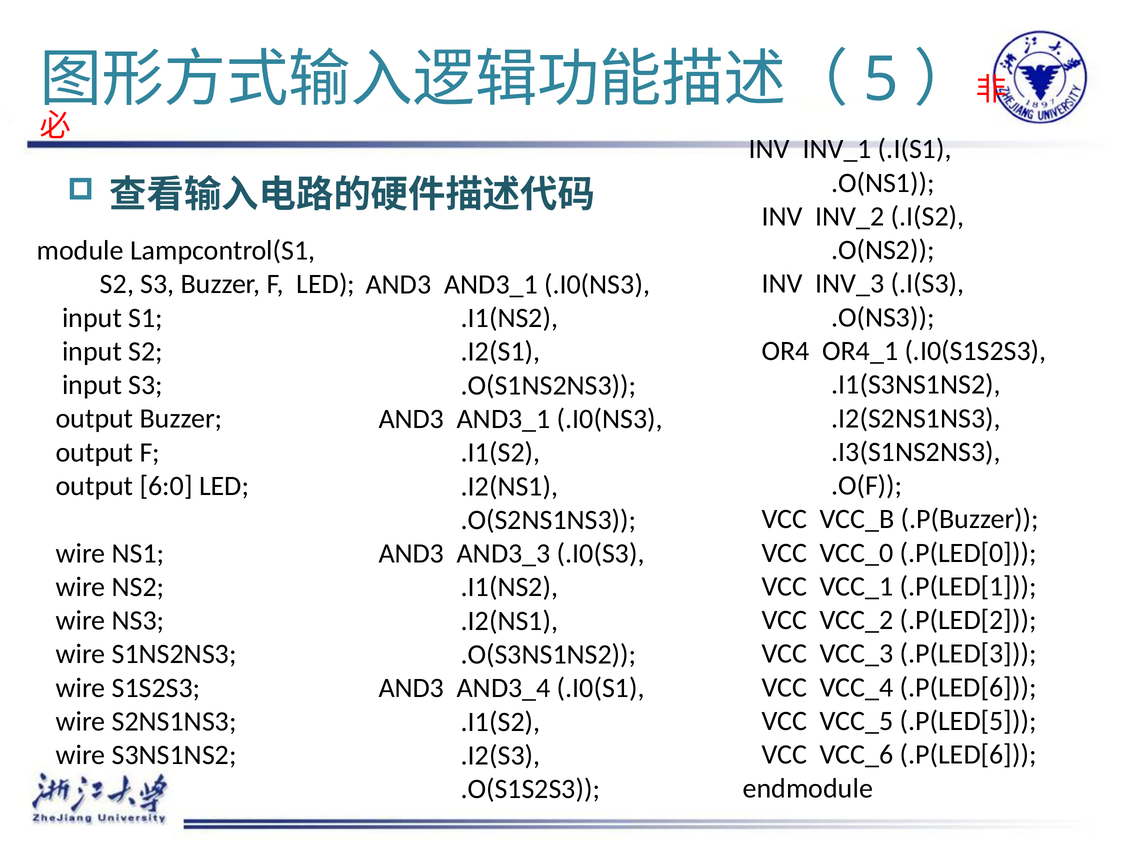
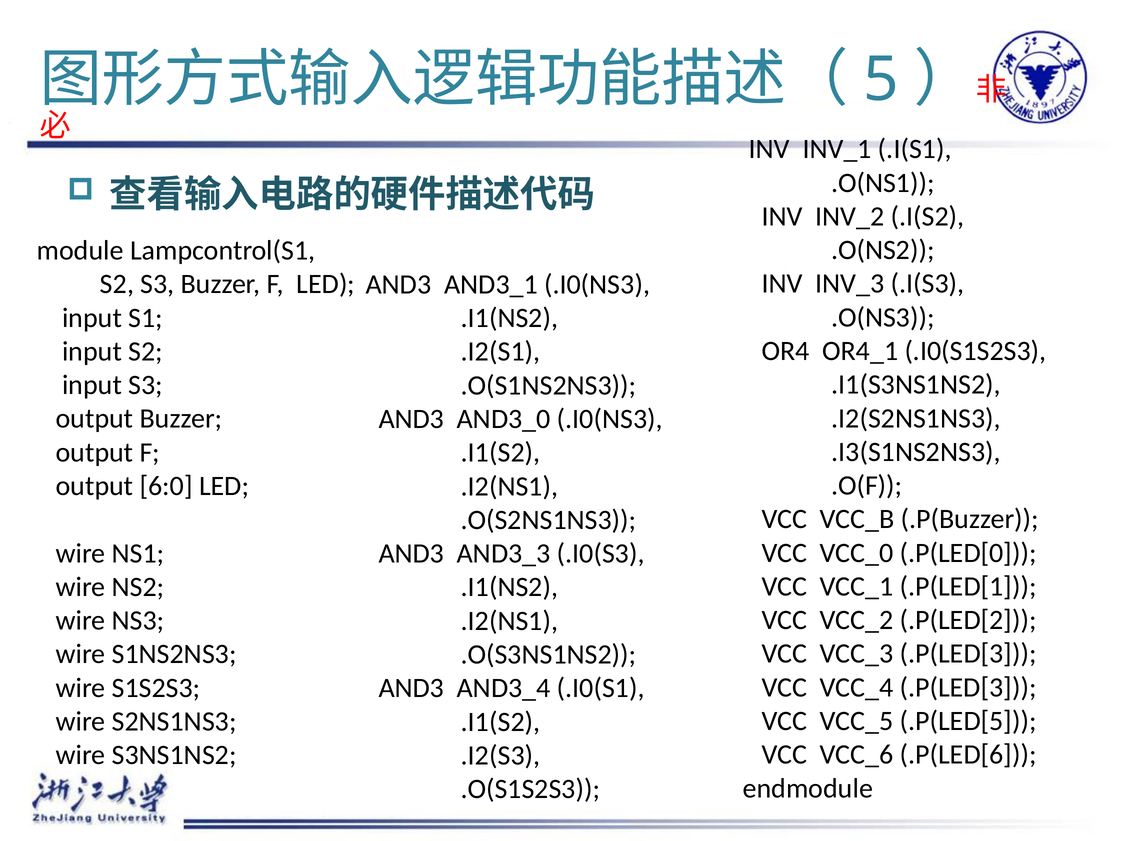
AND3_1: AND3_1 -> AND3_0 (504, 419)
VCC_4 .P(LED[6: .P(LED[6 -> .P(LED[3 (968, 687)
